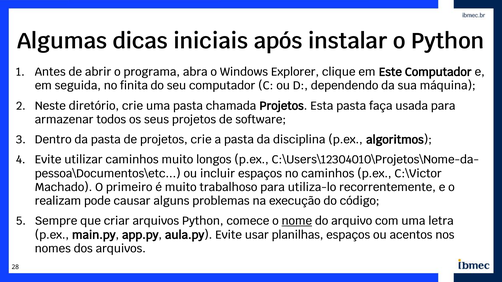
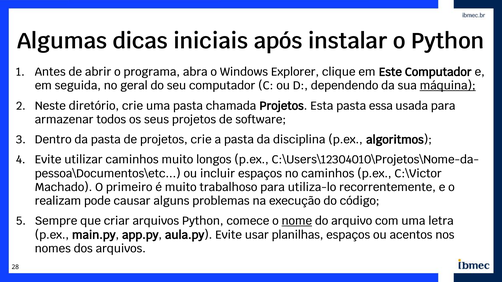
finita: finita -> geral (134, 86)
máquina underline: none -> present (448, 86)
faça: faça -> essa (381, 106)
